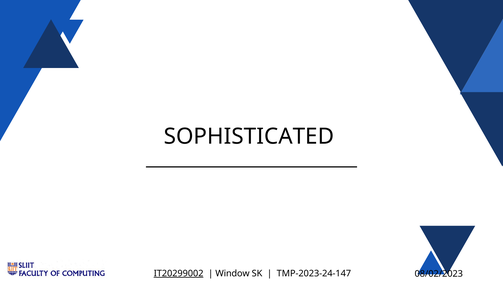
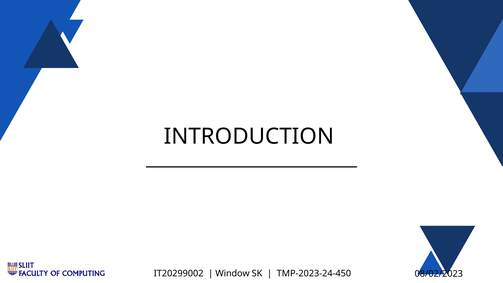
SOPHISTICATED: SOPHISTICATED -> INTRODUCTION (249, 137)
IT20299002 underline: present -> none (179, 273)
TMP-2023-24-147: TMP-2023-24-147 -> TMP-2023-24-450 (314, 273)
